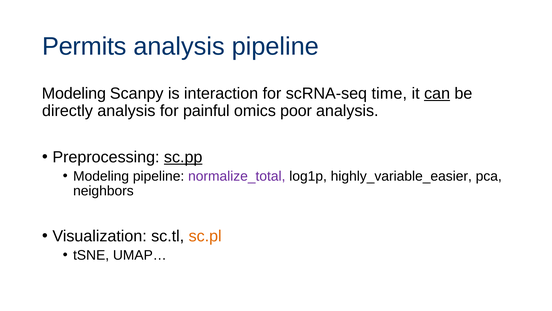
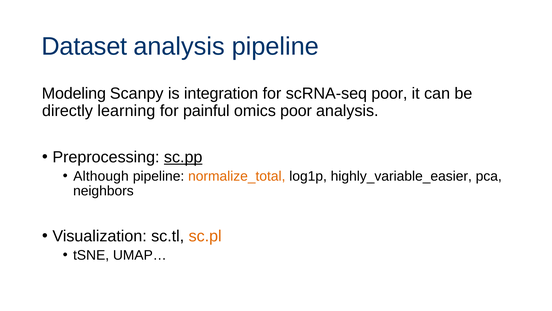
Permits: Permits -> Dataset (84, 46)
interaction: interaction -> integration (221, 93)
scRNA-seq time: time -> poor (389, 93)
can underline: present -> none (437, 93)
directly analysis: analysis -> learning (126, 111)
Modeling: Modeling -> Although (101, 176)
normalize_total colour: purple -> orange (237, 176)
